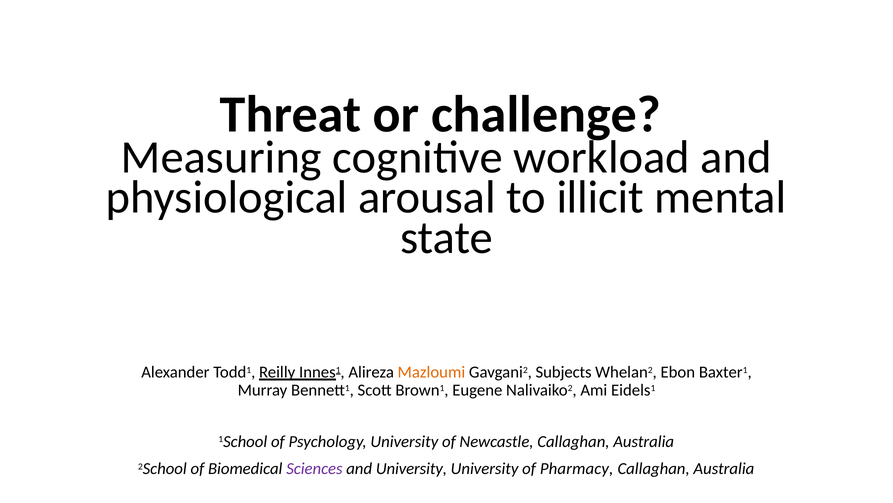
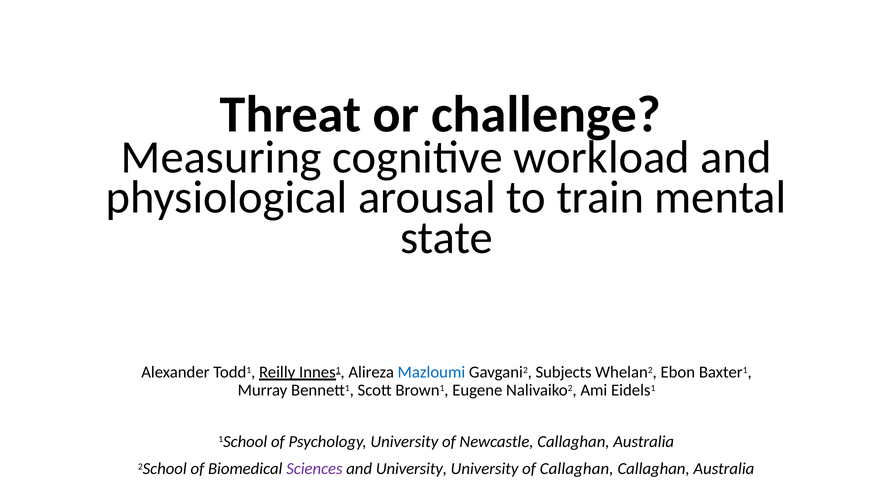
illicit: illicit -> train (600, 197)
Mazloumi colour: orange -> blue (431, 372)
of Pharmacy: Pharmacy -> Callaghan (577, 468)
